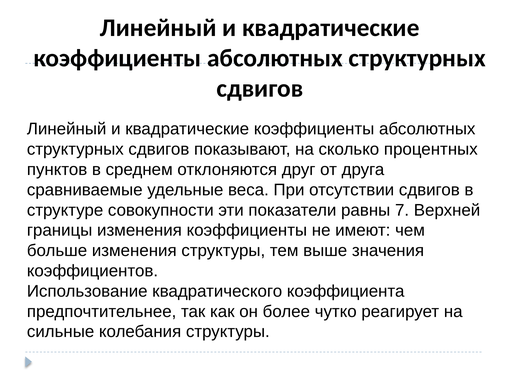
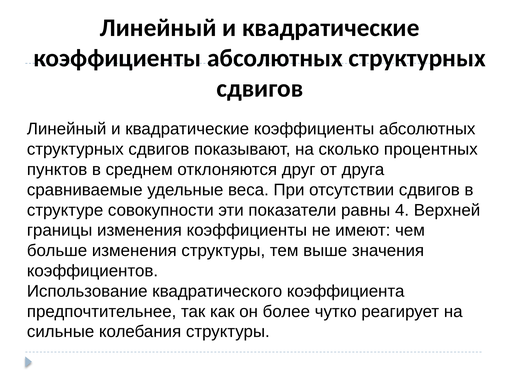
7: 7 -> 4 (402, 210)
